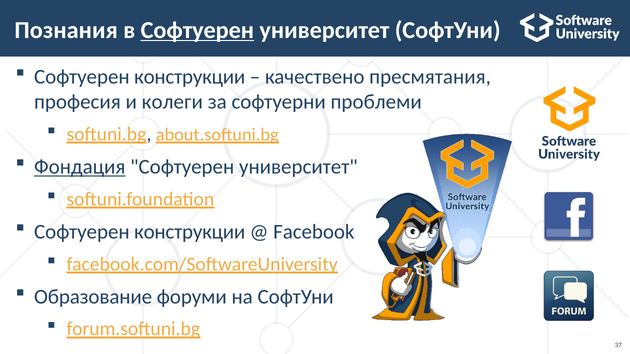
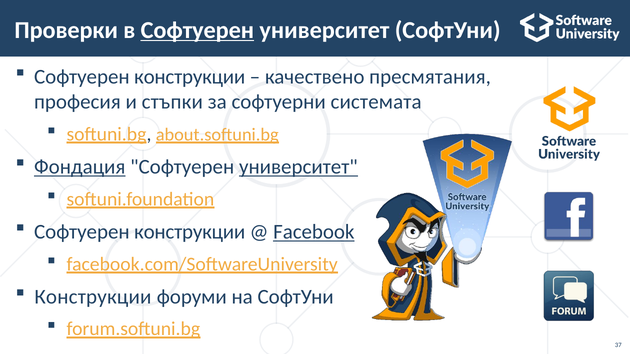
Познания: Познания -> Проверки (66, 30)
колеги: колеги -> стъпки (172, 102)
проблеми: проблеми -> системата (376, 102)
университет underline: none -> present (298, 167)
Facebook underline: none -> present (314, 232)
Образование: Образование -> Конструкции (93, 297)
